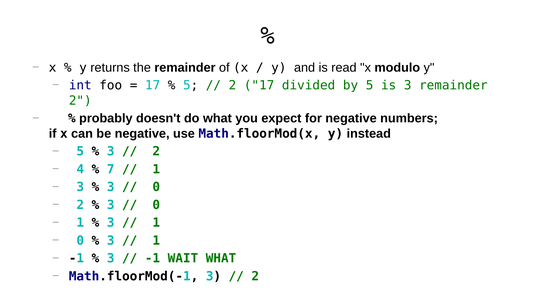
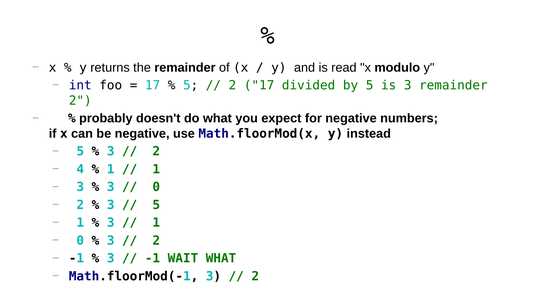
7: 7 -> 1 (111, 169)
0: 0 -> 5 (156, 205)
1: 1 -> 2 (156, 241)
